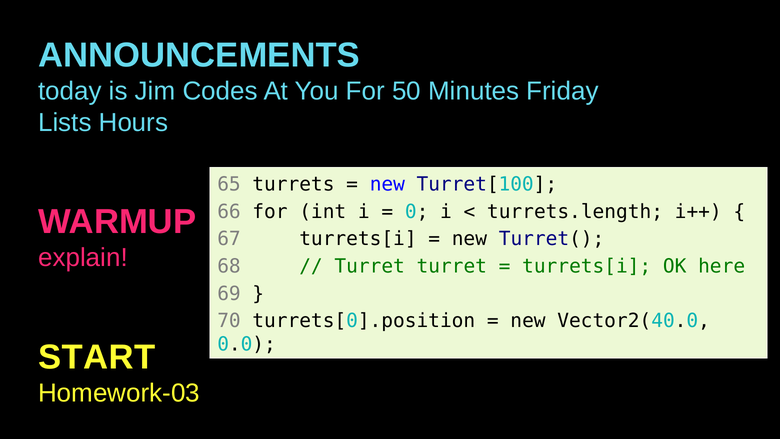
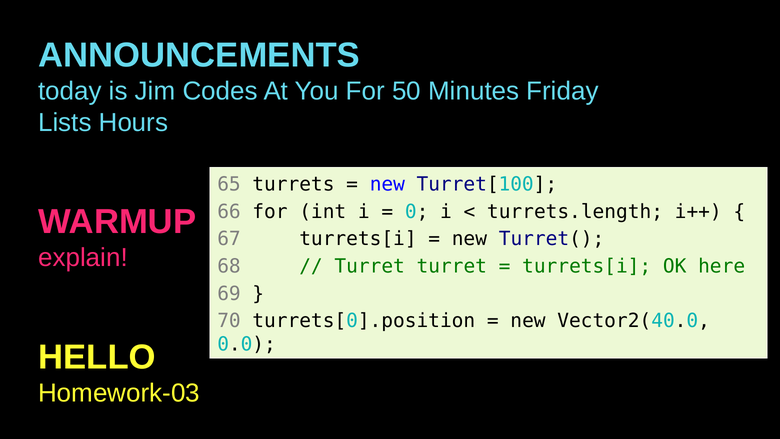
START: START -> HELLO (97, 357)
